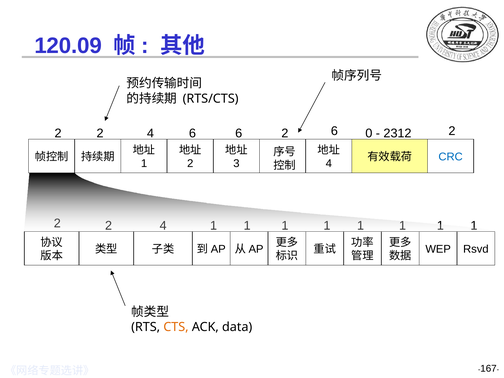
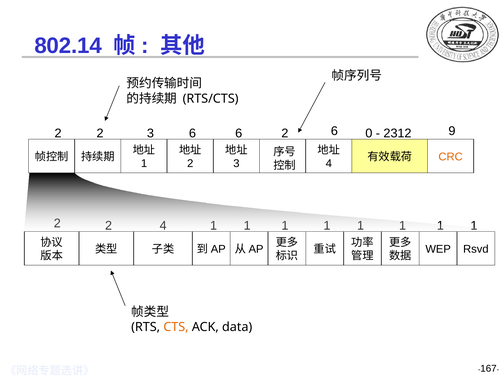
120.09: 120.09 -> 802.14 (68, 46)
4: 4 -> 3 (150, 133)
2312 2: 2 -> 9 (452, 131)
CRC colour: blue -> orange (451, 157)
